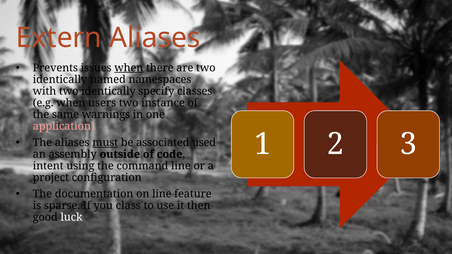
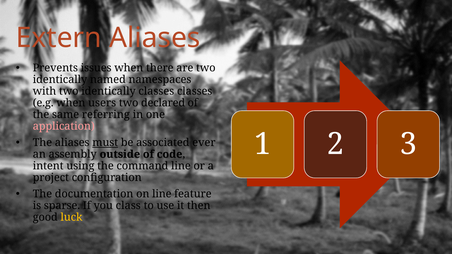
when underline: present -> none (129, 68)
identically specify: specify -> classes (156, 91)
instance: instance -> declared (163, 103)
warnings: warnings -> referring (106, 115)
used: used -> ever (204, 143)
luck colour: white -> yellow (71, 218)
